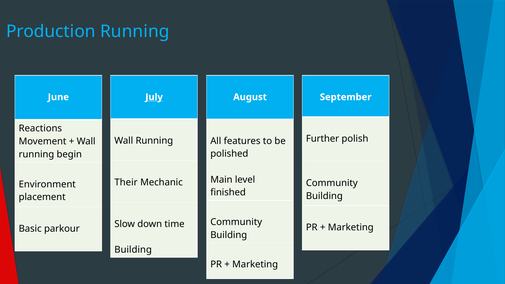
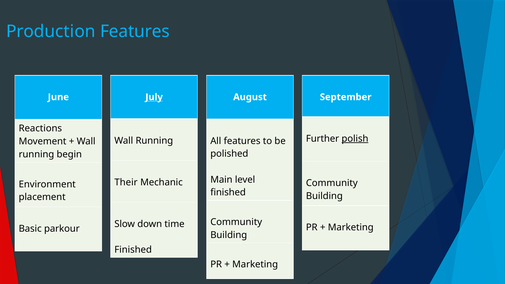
Production Running: Running -> Features (135, 32)
polish underline: none -> present (355, 139)
Building: Building -> Finished (133, 250)
